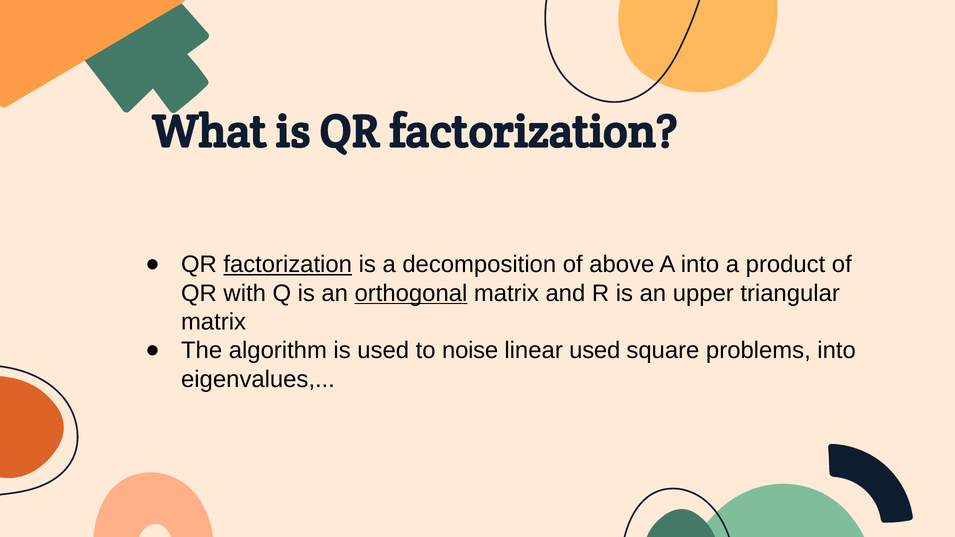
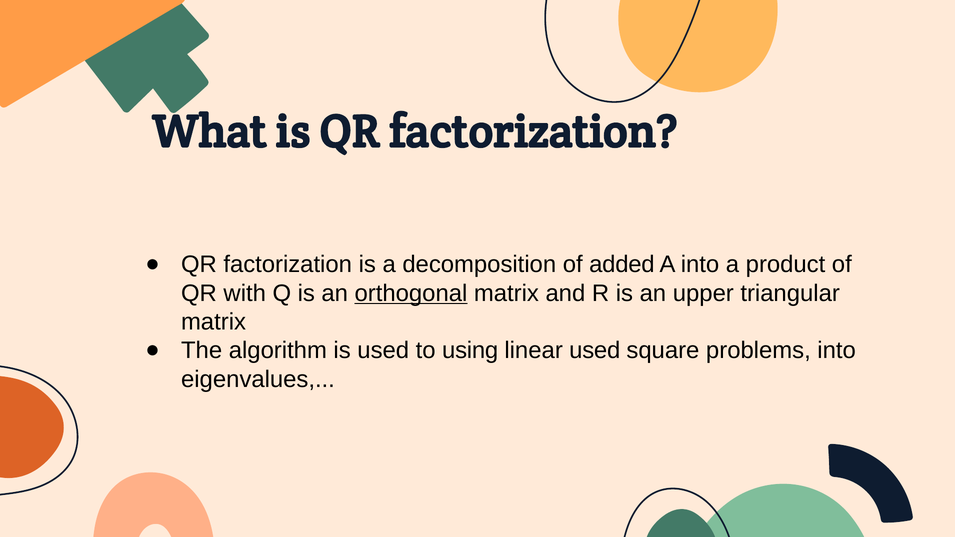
factorization underline: present -> none (288, 265)
above: above -> added (622, 265)
noise: noise -> using (470, 351)
